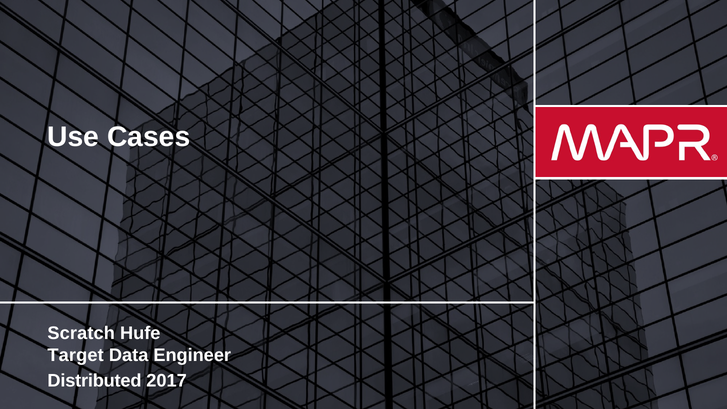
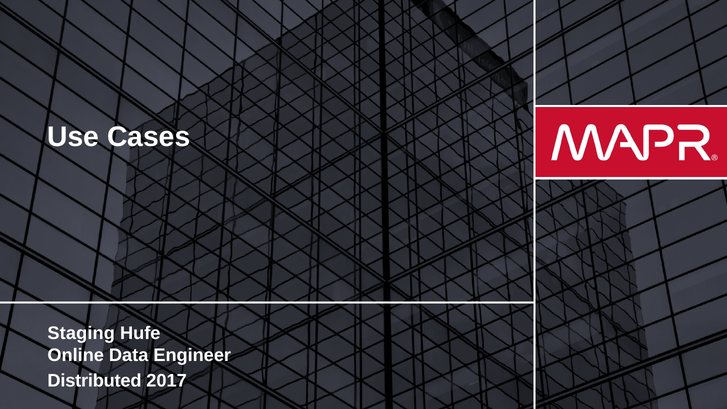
Scratch: Scratch -> Staging (81, 333)
Target: Target -> Online (76, 355)
